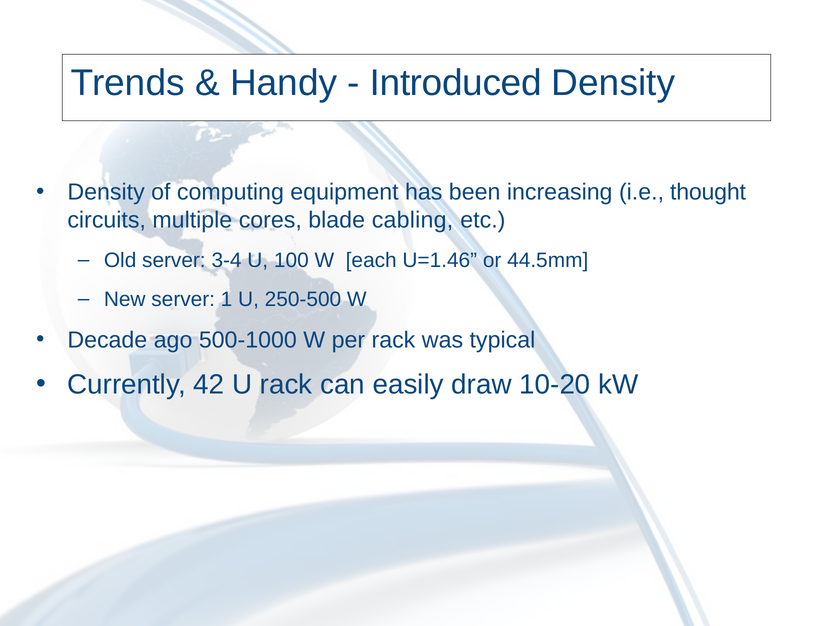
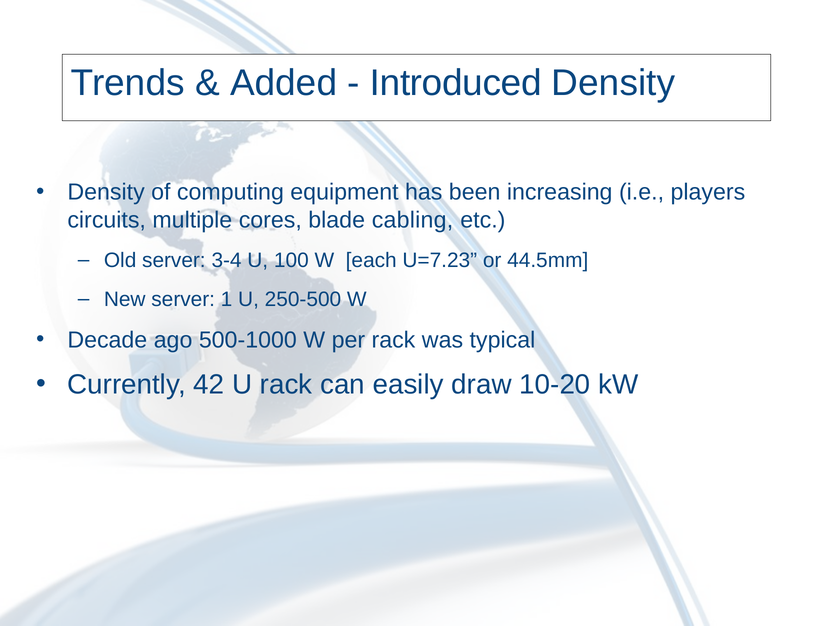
Handy: Handy -> Added (284, 83)
thought: thought -> players (708, 192)
U=1.46: U=1.46 -> U=7.23 (440, 260)
